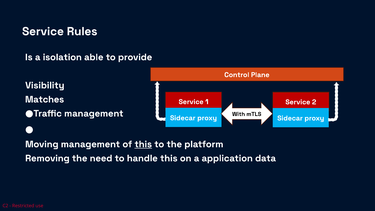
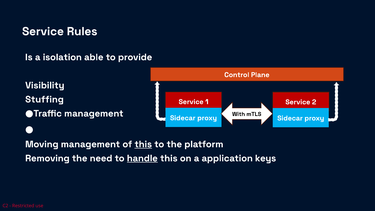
Matches: Matches -> Stuffing (45, 99)
handle underline: none -> present (142, 158)
data: data -> keys (266, 158)
